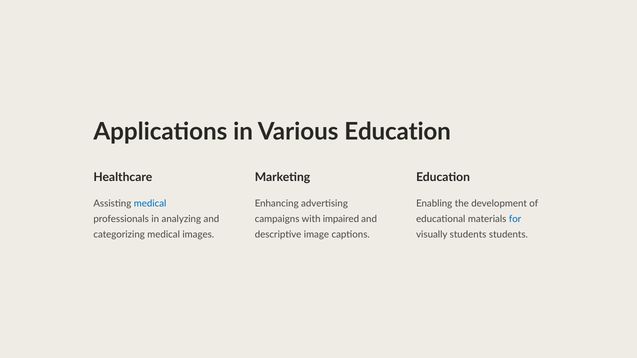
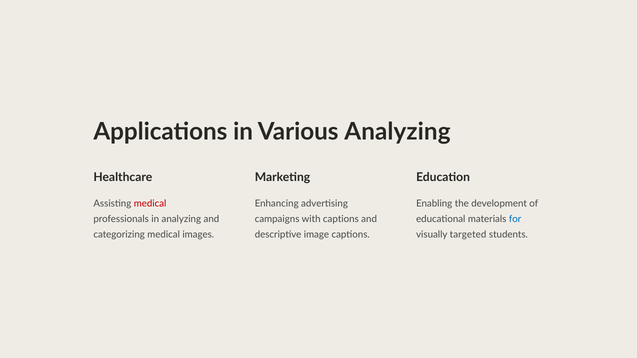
Various Education: Education -> Analyzing (397, 132)
medical colour: blue -> red (150, 204)
with impaired: impaired -> captions (341, 219)
visually students: students -> targeted (468, 235)
